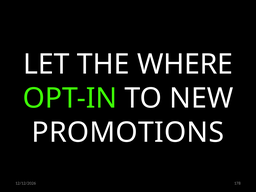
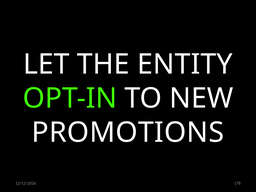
WHERE: WHERE -> ENTITY (185, 64)
